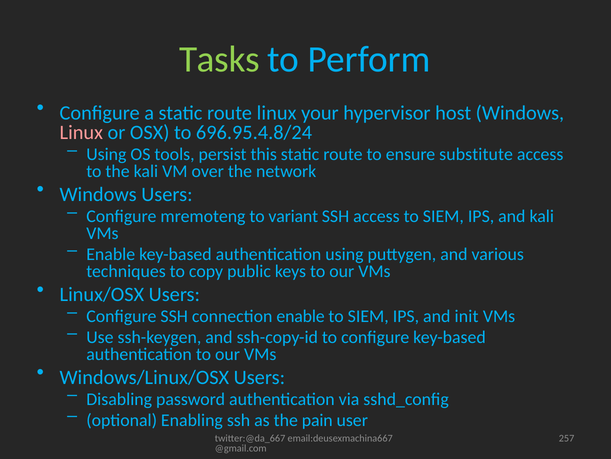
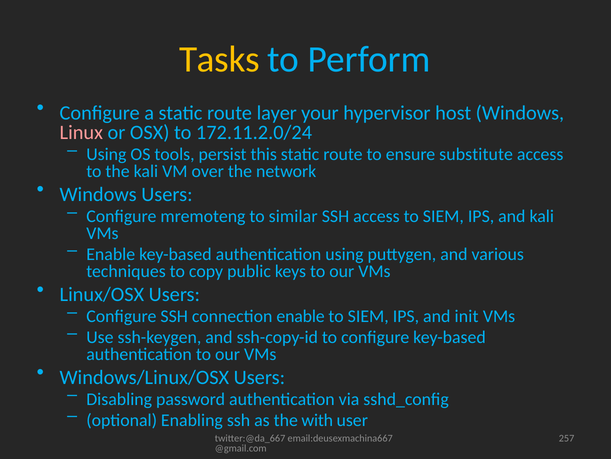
Tasks colour: light green -> yellow (220, 59)
route linux: linux -> layer (277, 113)
696.95.4.8/24: 696.95.4.8/24 -> 172.11.2.0/24 (254, 132)
variant: variant -> similar (293, 216)
pain: pain -> with (317, 419)
